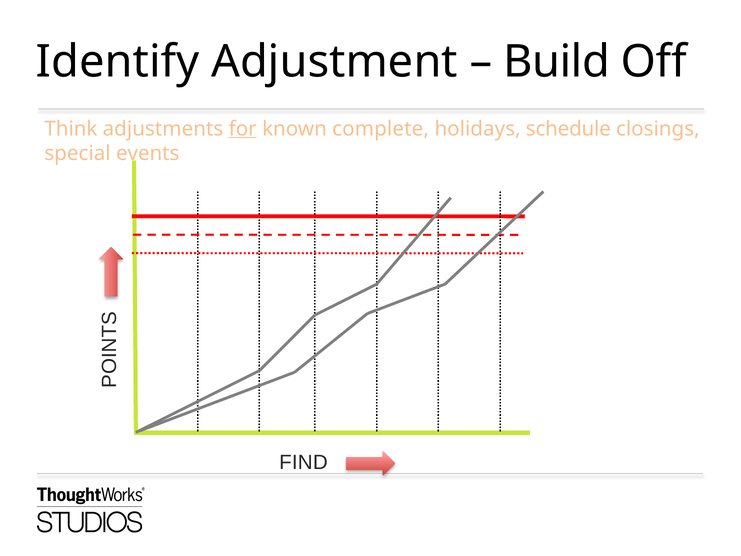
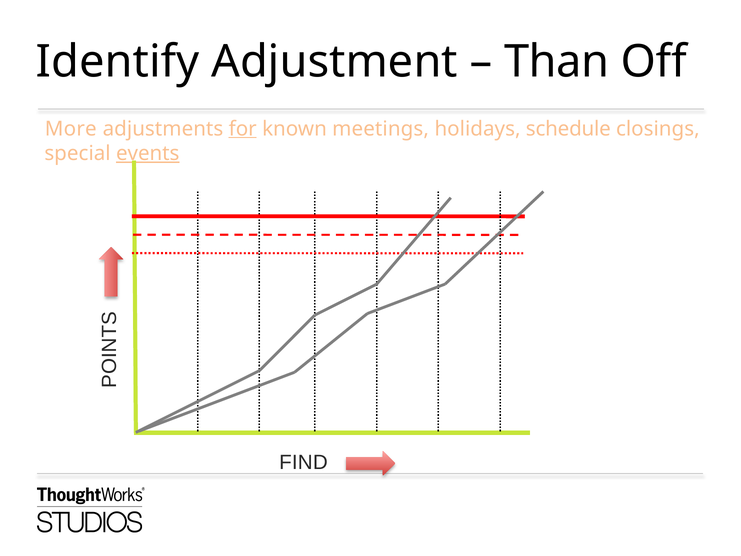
Build: Build -> Than (557, 62)
Think: Think -> More (71, 129)
complete: complete -> meetings (381, 129)
events underline: none -> present (148, 153)
